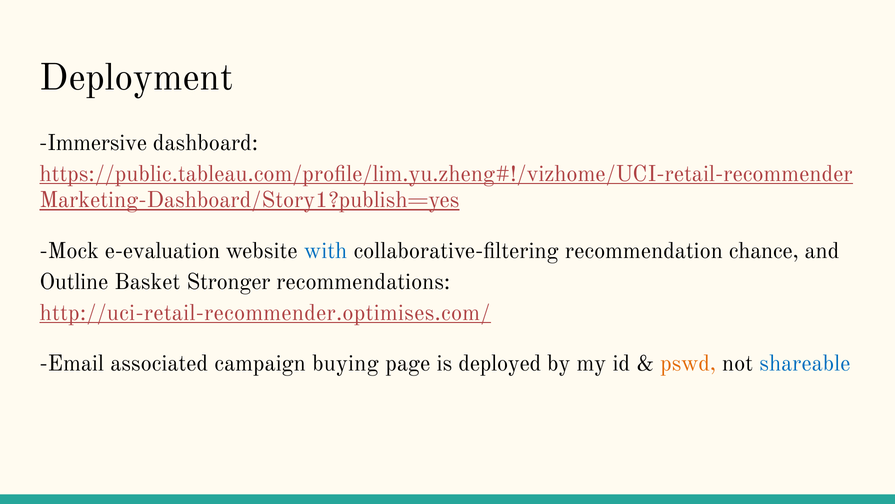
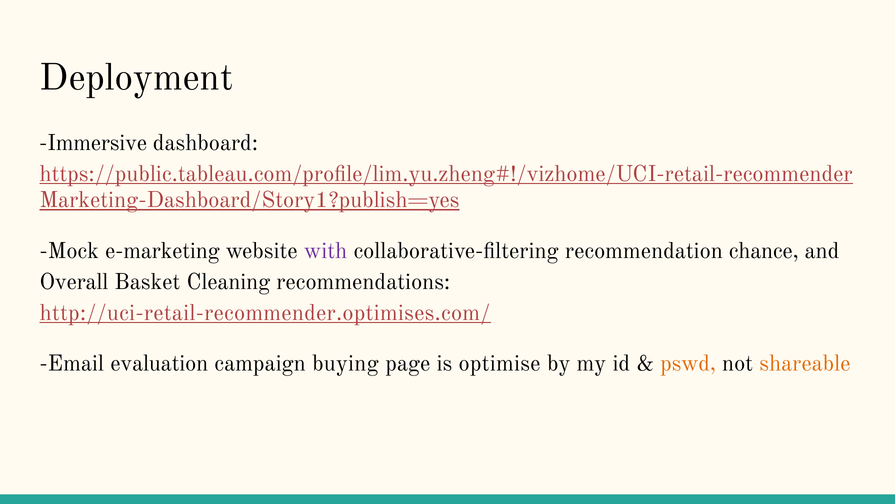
e-evaluation: e-evaluation -> e-marketing (162, 251)
with colour: blue -> purple (326, 251)
Outline: Outline -> Overall (74, 281)
Stronger: Stronger -> Cleaning (228, 281)
associated: associated -> evaluation (159, 363)
deployed: deployed -> optimise (500, 363)
shareable colour: blue -> orange (805, 363)
